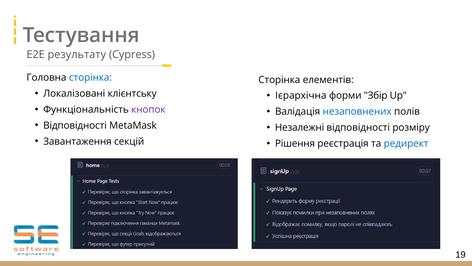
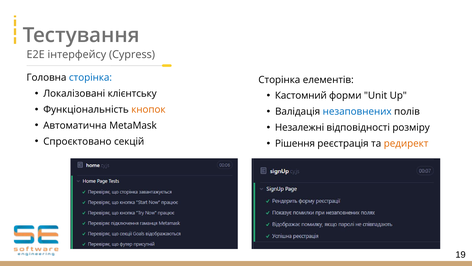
результату: результату -> інтерфейсу (77, 55)
Ієрархічна: Ієрархічна -> Кастомний (301, 96)
Збір: Збір -> Unit (376, 96)
кнопок colour: purple -> orange (148, 109)
Відповідності: Відповідності -> Автоматична (75, 125)
Завантаження: Завантаження -> Спроєктовано (77, 141)
редирект colour: blue -> orange (406, 143)
